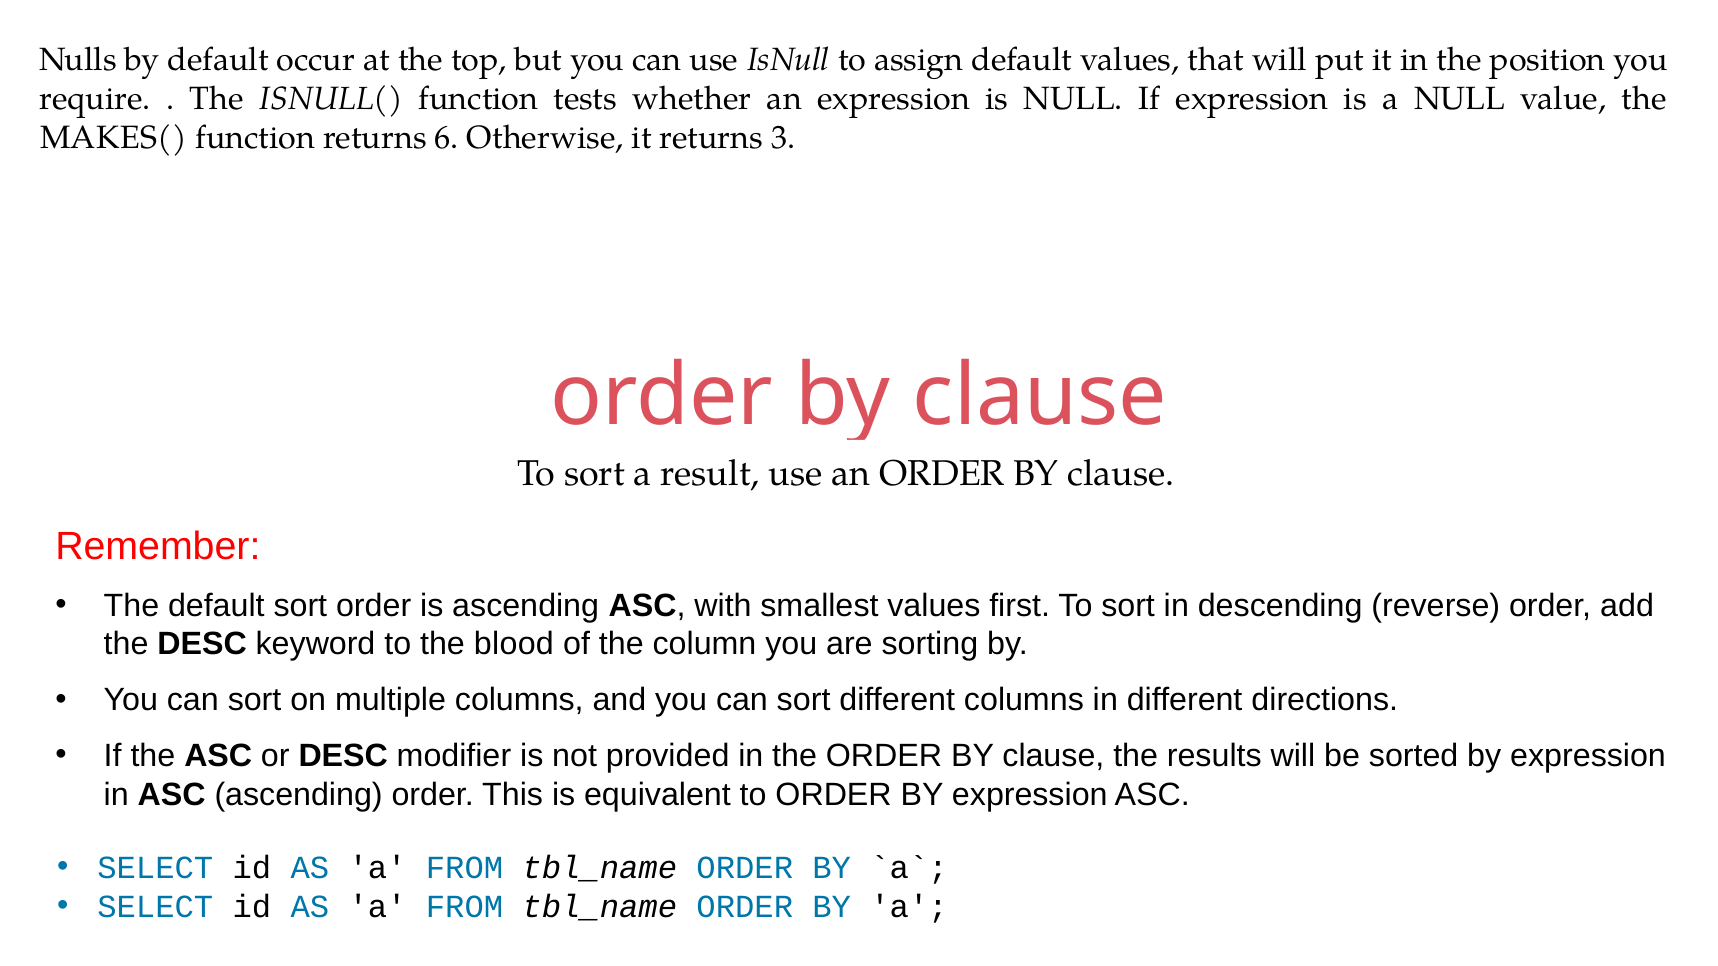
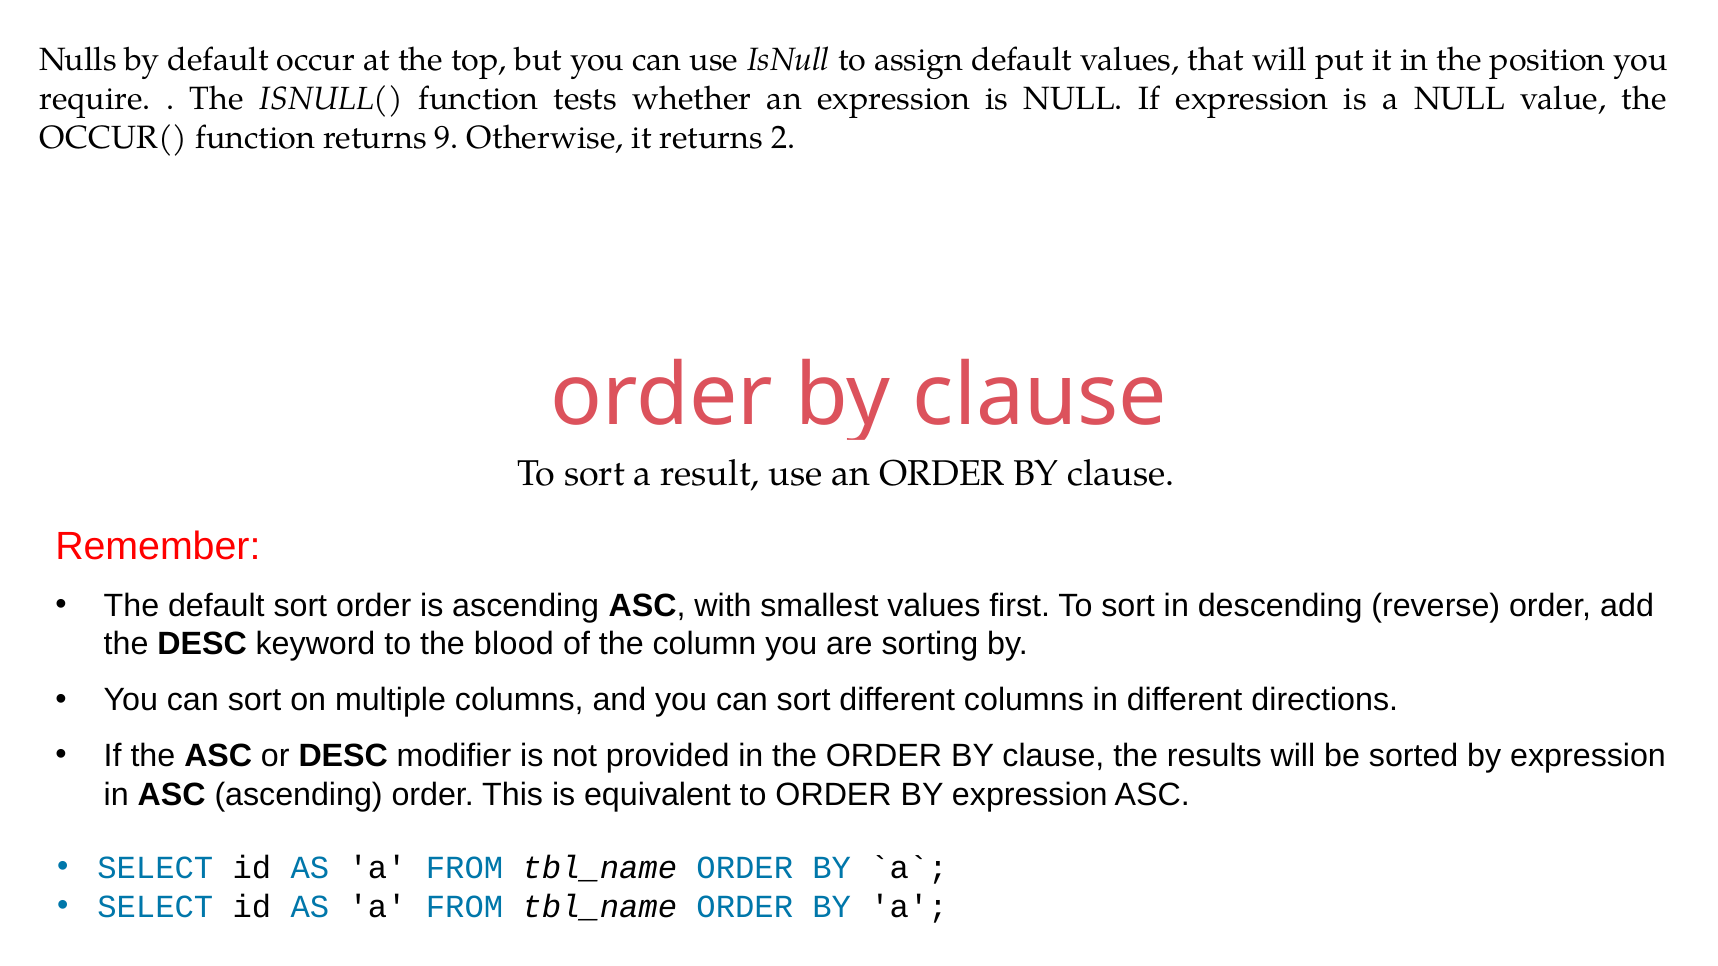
MAKES(: MAKES( -> OCCUR( (114, 137)
6: 6 -> 9 (447, 137)
3: 3 -> 2 (783, 137)
